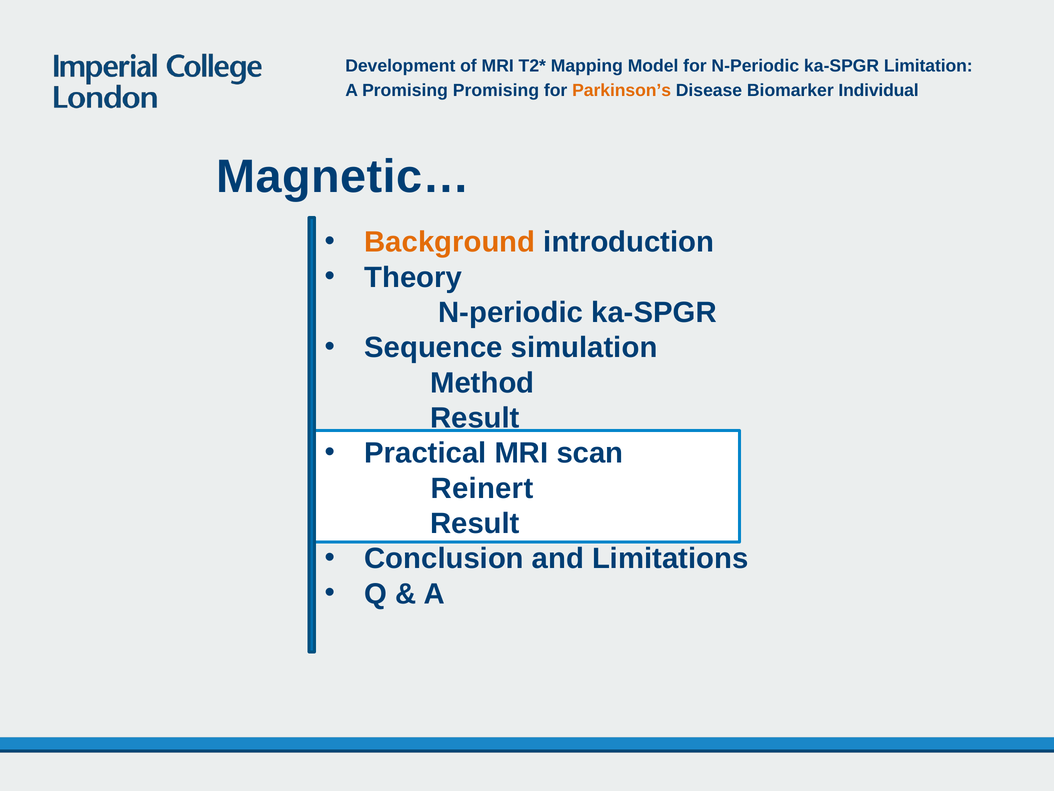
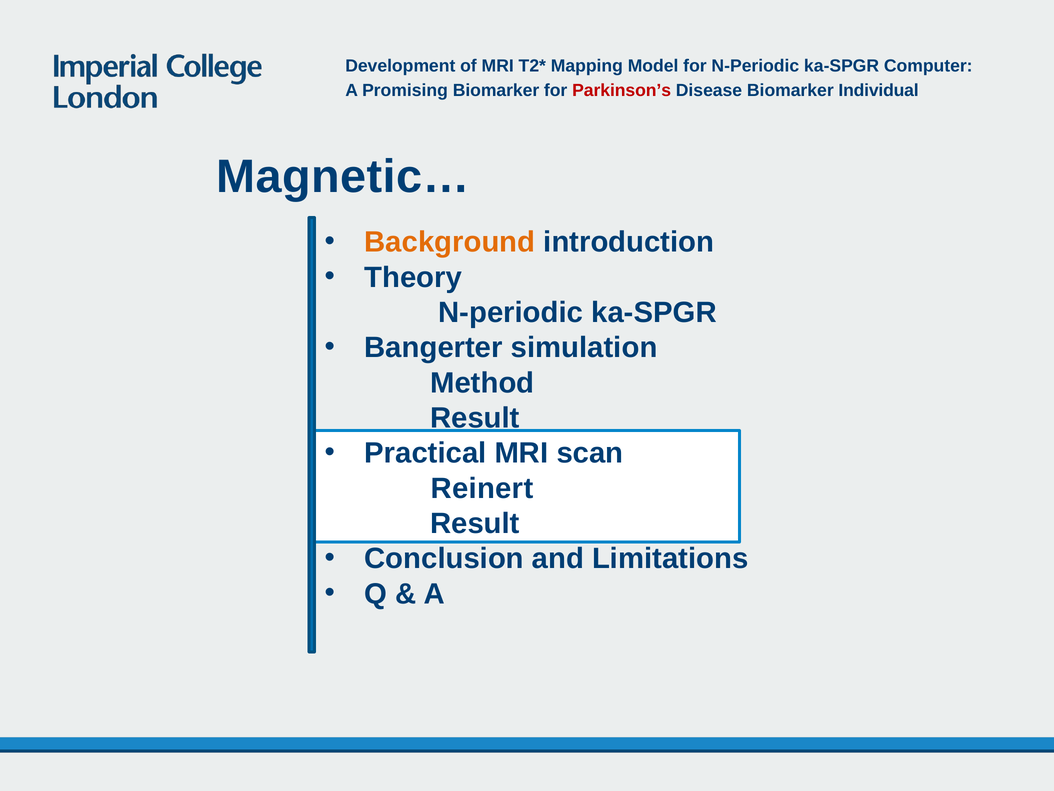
Limitation: Limitation -> Computer (928, 66)
Promising Promising: Promising -> Biomarker (496, 91)
Parkinson’s colour: orange -> red (622, 91)
Sequence: Sequence -> Bangerter (433, 348)
